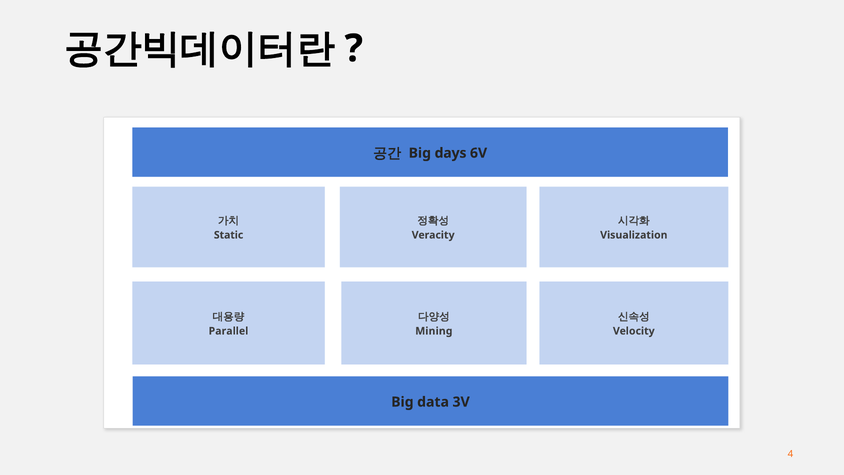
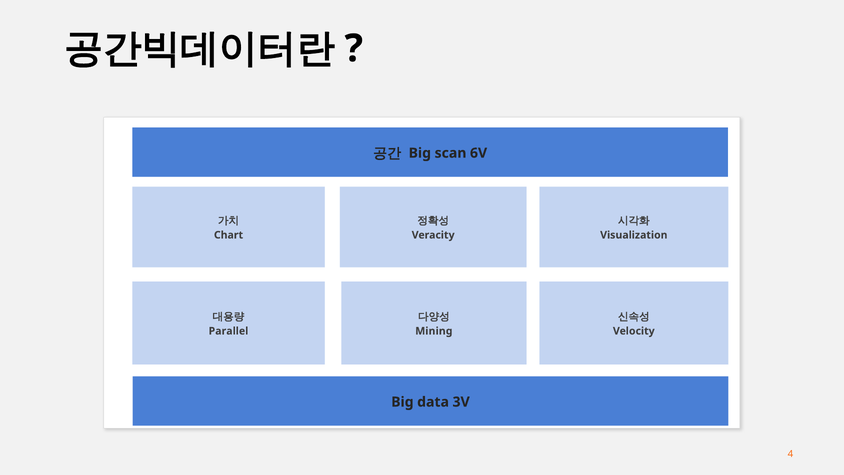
days: days -> scan (450, 153)
Static: Static -> Chart (229, 235)
